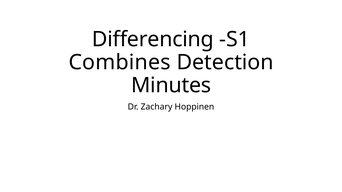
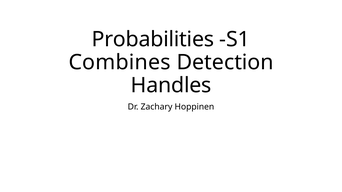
Differencing: Differencing -> Probabilities (153, 39)
Minutes: Minutes -> Handles (171, 85)
